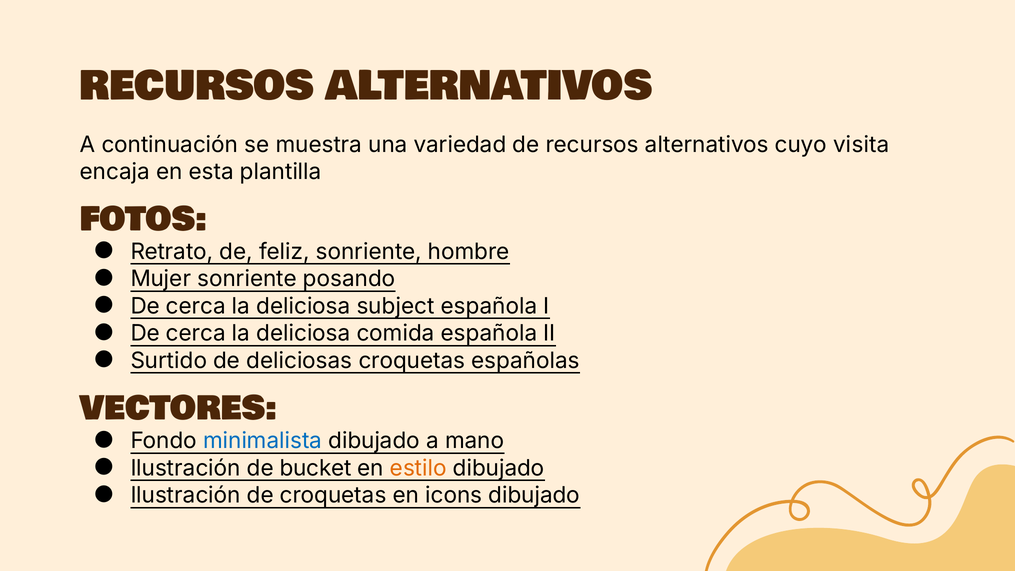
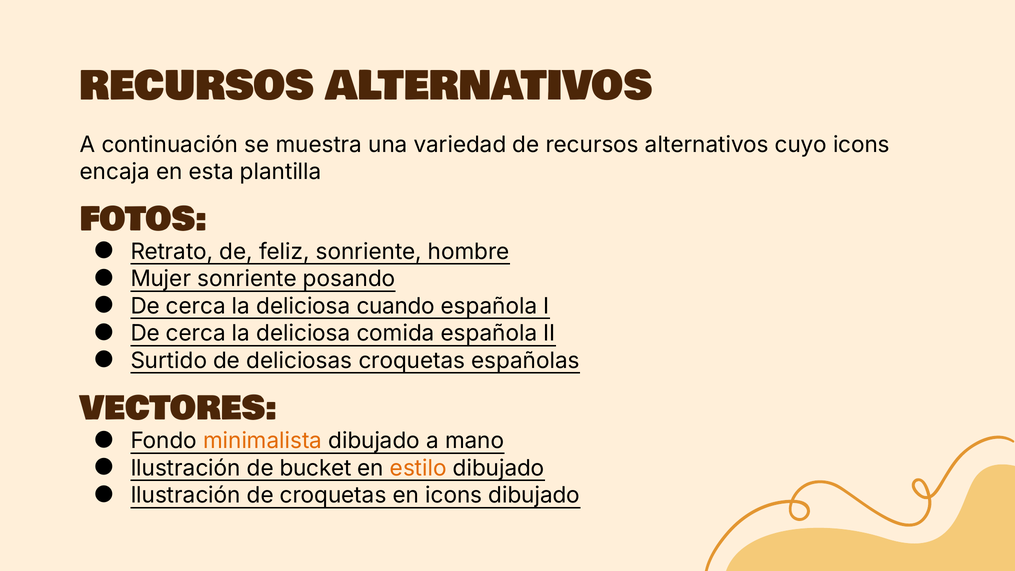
cuyo visita: visita -> icons (861, 145)
subject: subject -> cuando (396, 306)
minimalista colour: blue -> orange (263, 441)
